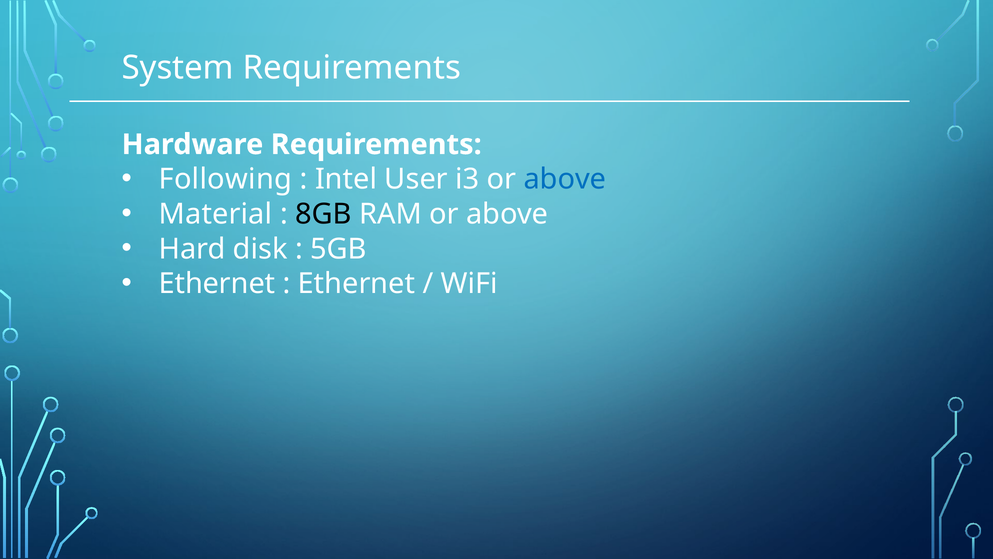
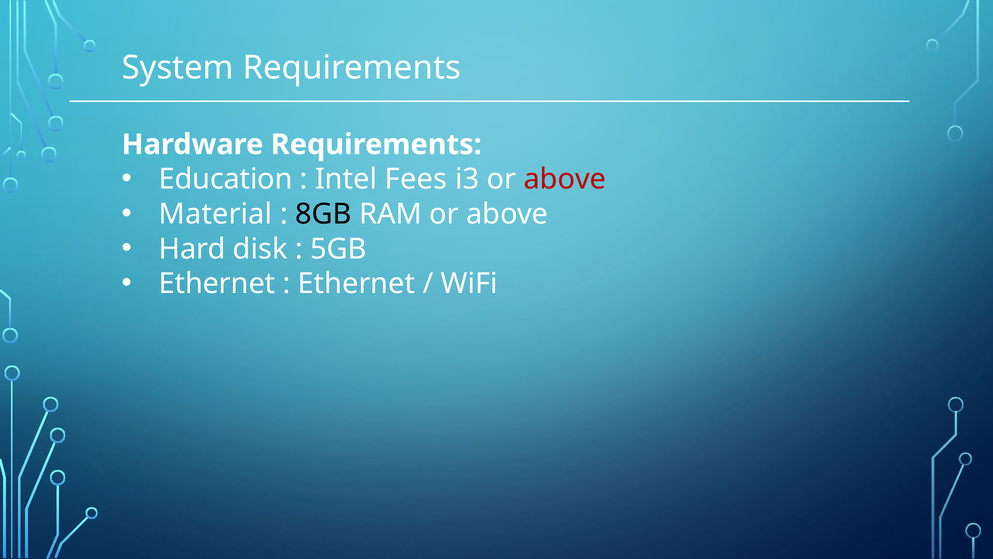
Following: Following -> Education (226, 179)
User: User -> Fees (416, 179)
above colour: blue -> red (565, 179)
